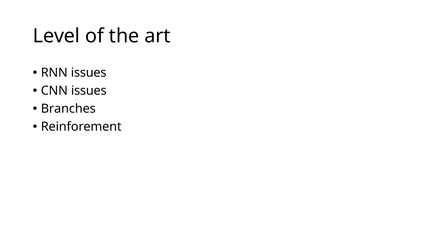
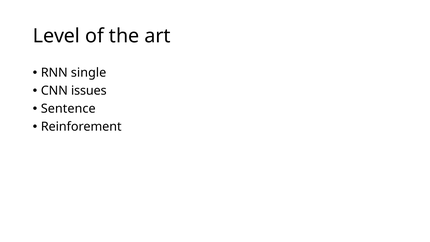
RNN issues: issues -> single (89, 73)
Branches: Branches -> Sentence (68, 109)
